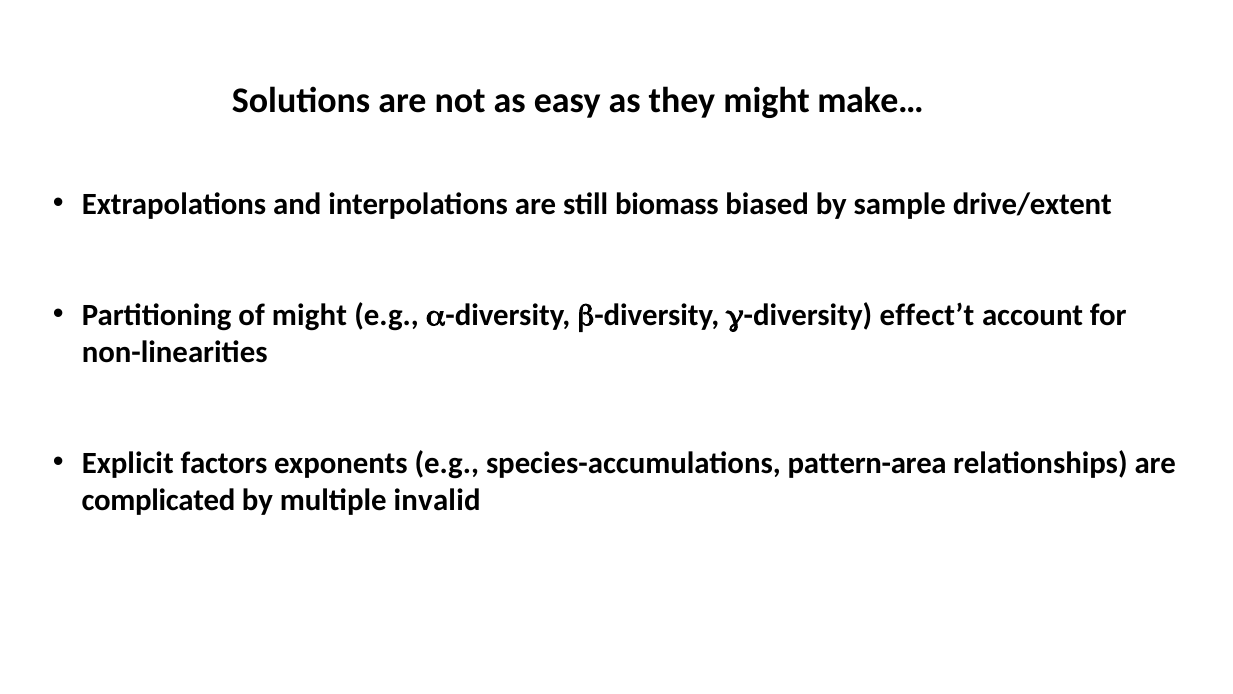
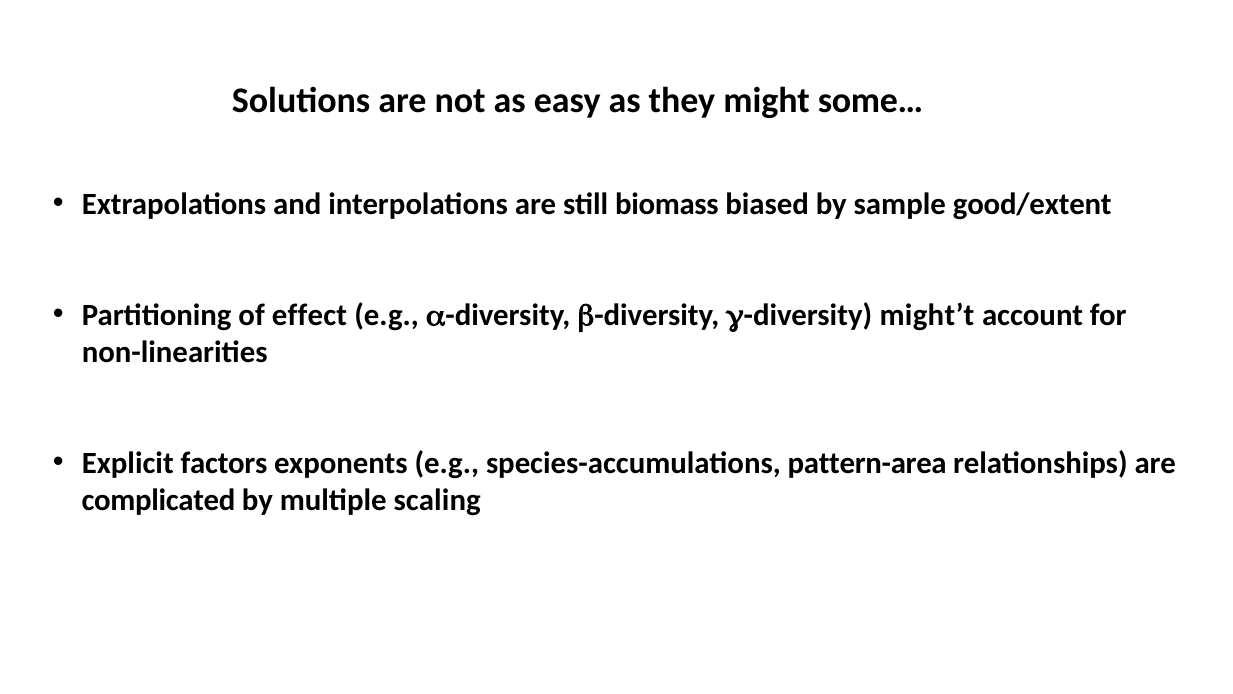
make…: make… -> some… (871, 100)
drive/extent: drive/extent -> good/extent (1032, 204)
of might: might -> effect (309, 315)
effect’t: effect’t -> might’t (927, 315)
invalid: invalid -> scaling (437, 500)
